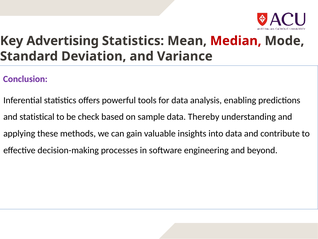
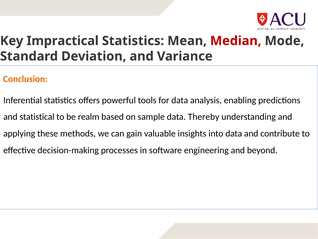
Advertising: Advertising -> Impractical (63, 41)
Conclusion colour: purple -> orange (25, 79)
check: check -> realm (89, 117)
